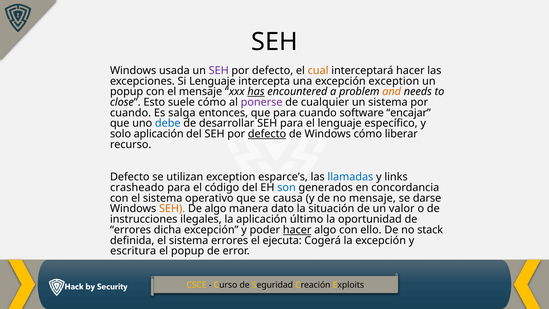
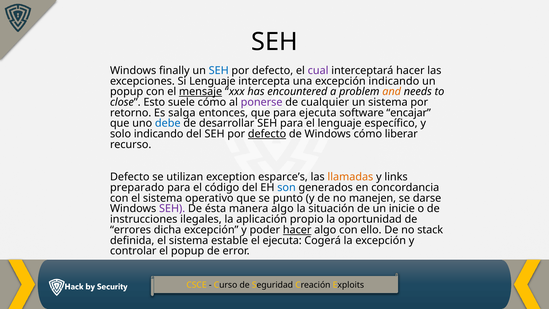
usada: usada -> finally (174, 71)
SEH colour: purple -> blue (219, 71)
cual colour: orange -> purple (318, 71)
excepción exception: exception -> indicando (394, 81)
mensaje underline: none -> present (201, 92)
has underline: present -> none (256, 92)
cuando: cuando -> retorno (131, 113)
para cuando: cuando -> ejecuta (318, 113)
solo aplicación: aplicación -> indicando (159, 134)
llamadas colour: blue -> orange (350, 177)
crasheado: crasheado -> preparado (137, 188)
causa: causa -> punto (288, 198)
no mensaje: mensaje -> manejen (372, 198)
SEH colour: orange -> purple (172, 209)
De algo: algo -> ésta (216, 209)
manera dato: dato -> algo (282, 209)
valor: valor -> inicie (402, 209)
último: último -> propio (307, 219)
sistema errores: errores -> estable (230, 240)
escritura: escritura -> controlar (133, 251)
